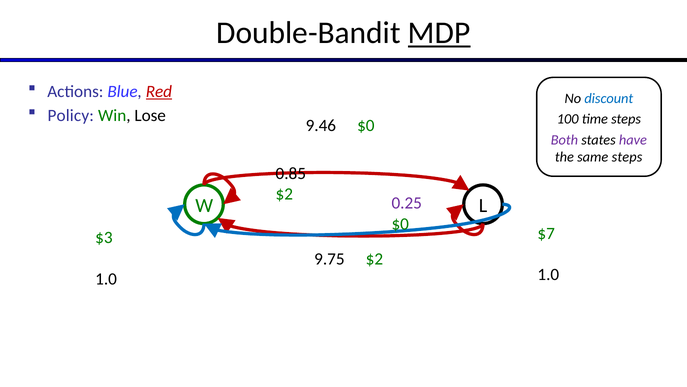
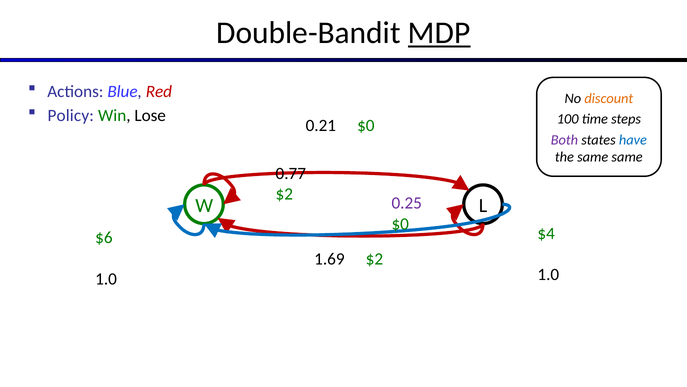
Red underline: present -> none (159, 91)
discount colour: blue -> orange (609, 98)
9.46: 9.46 -> 0.21 (321, 125)
have colour: purple -> blue (633, 140)
same steps: steps -> same (627, 157)
0.85: 0.85 -> 0.77 (291, 173)
$7: $7 -> $4 (546, 233)
$3: $3 -> $6 (104, 237)
9.75: 9.75 -> 1.69 (329, 259)
